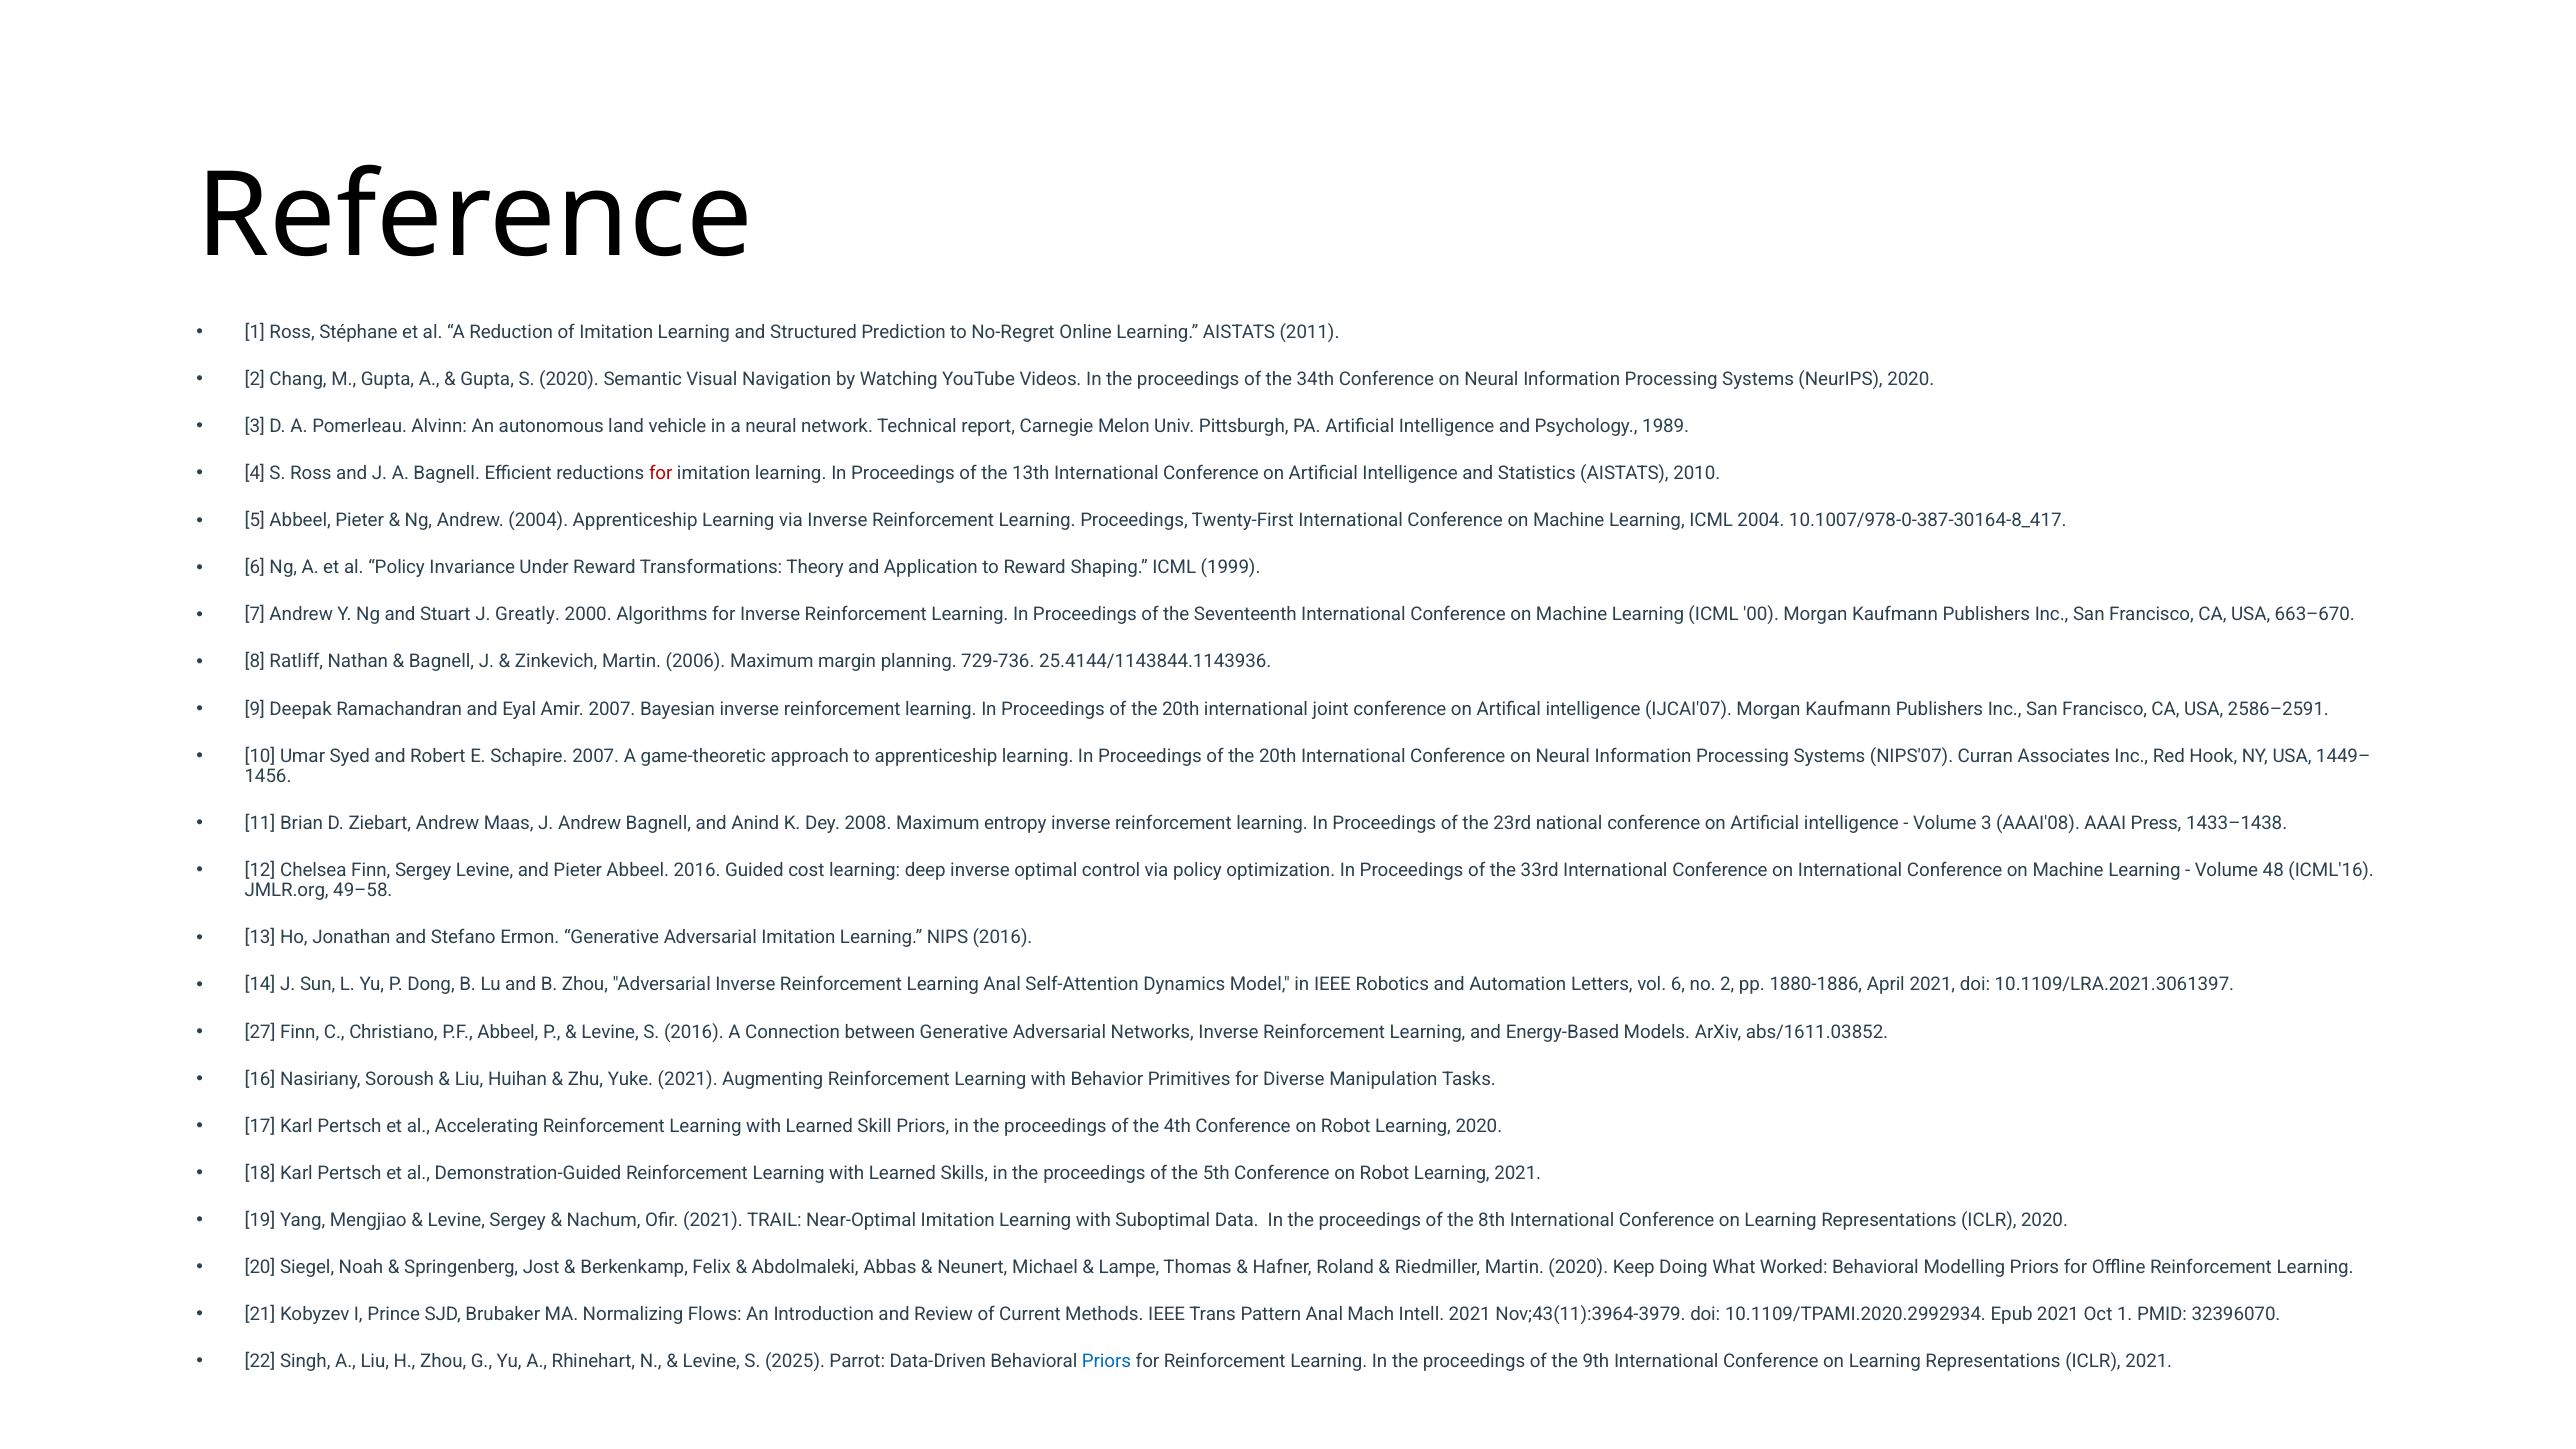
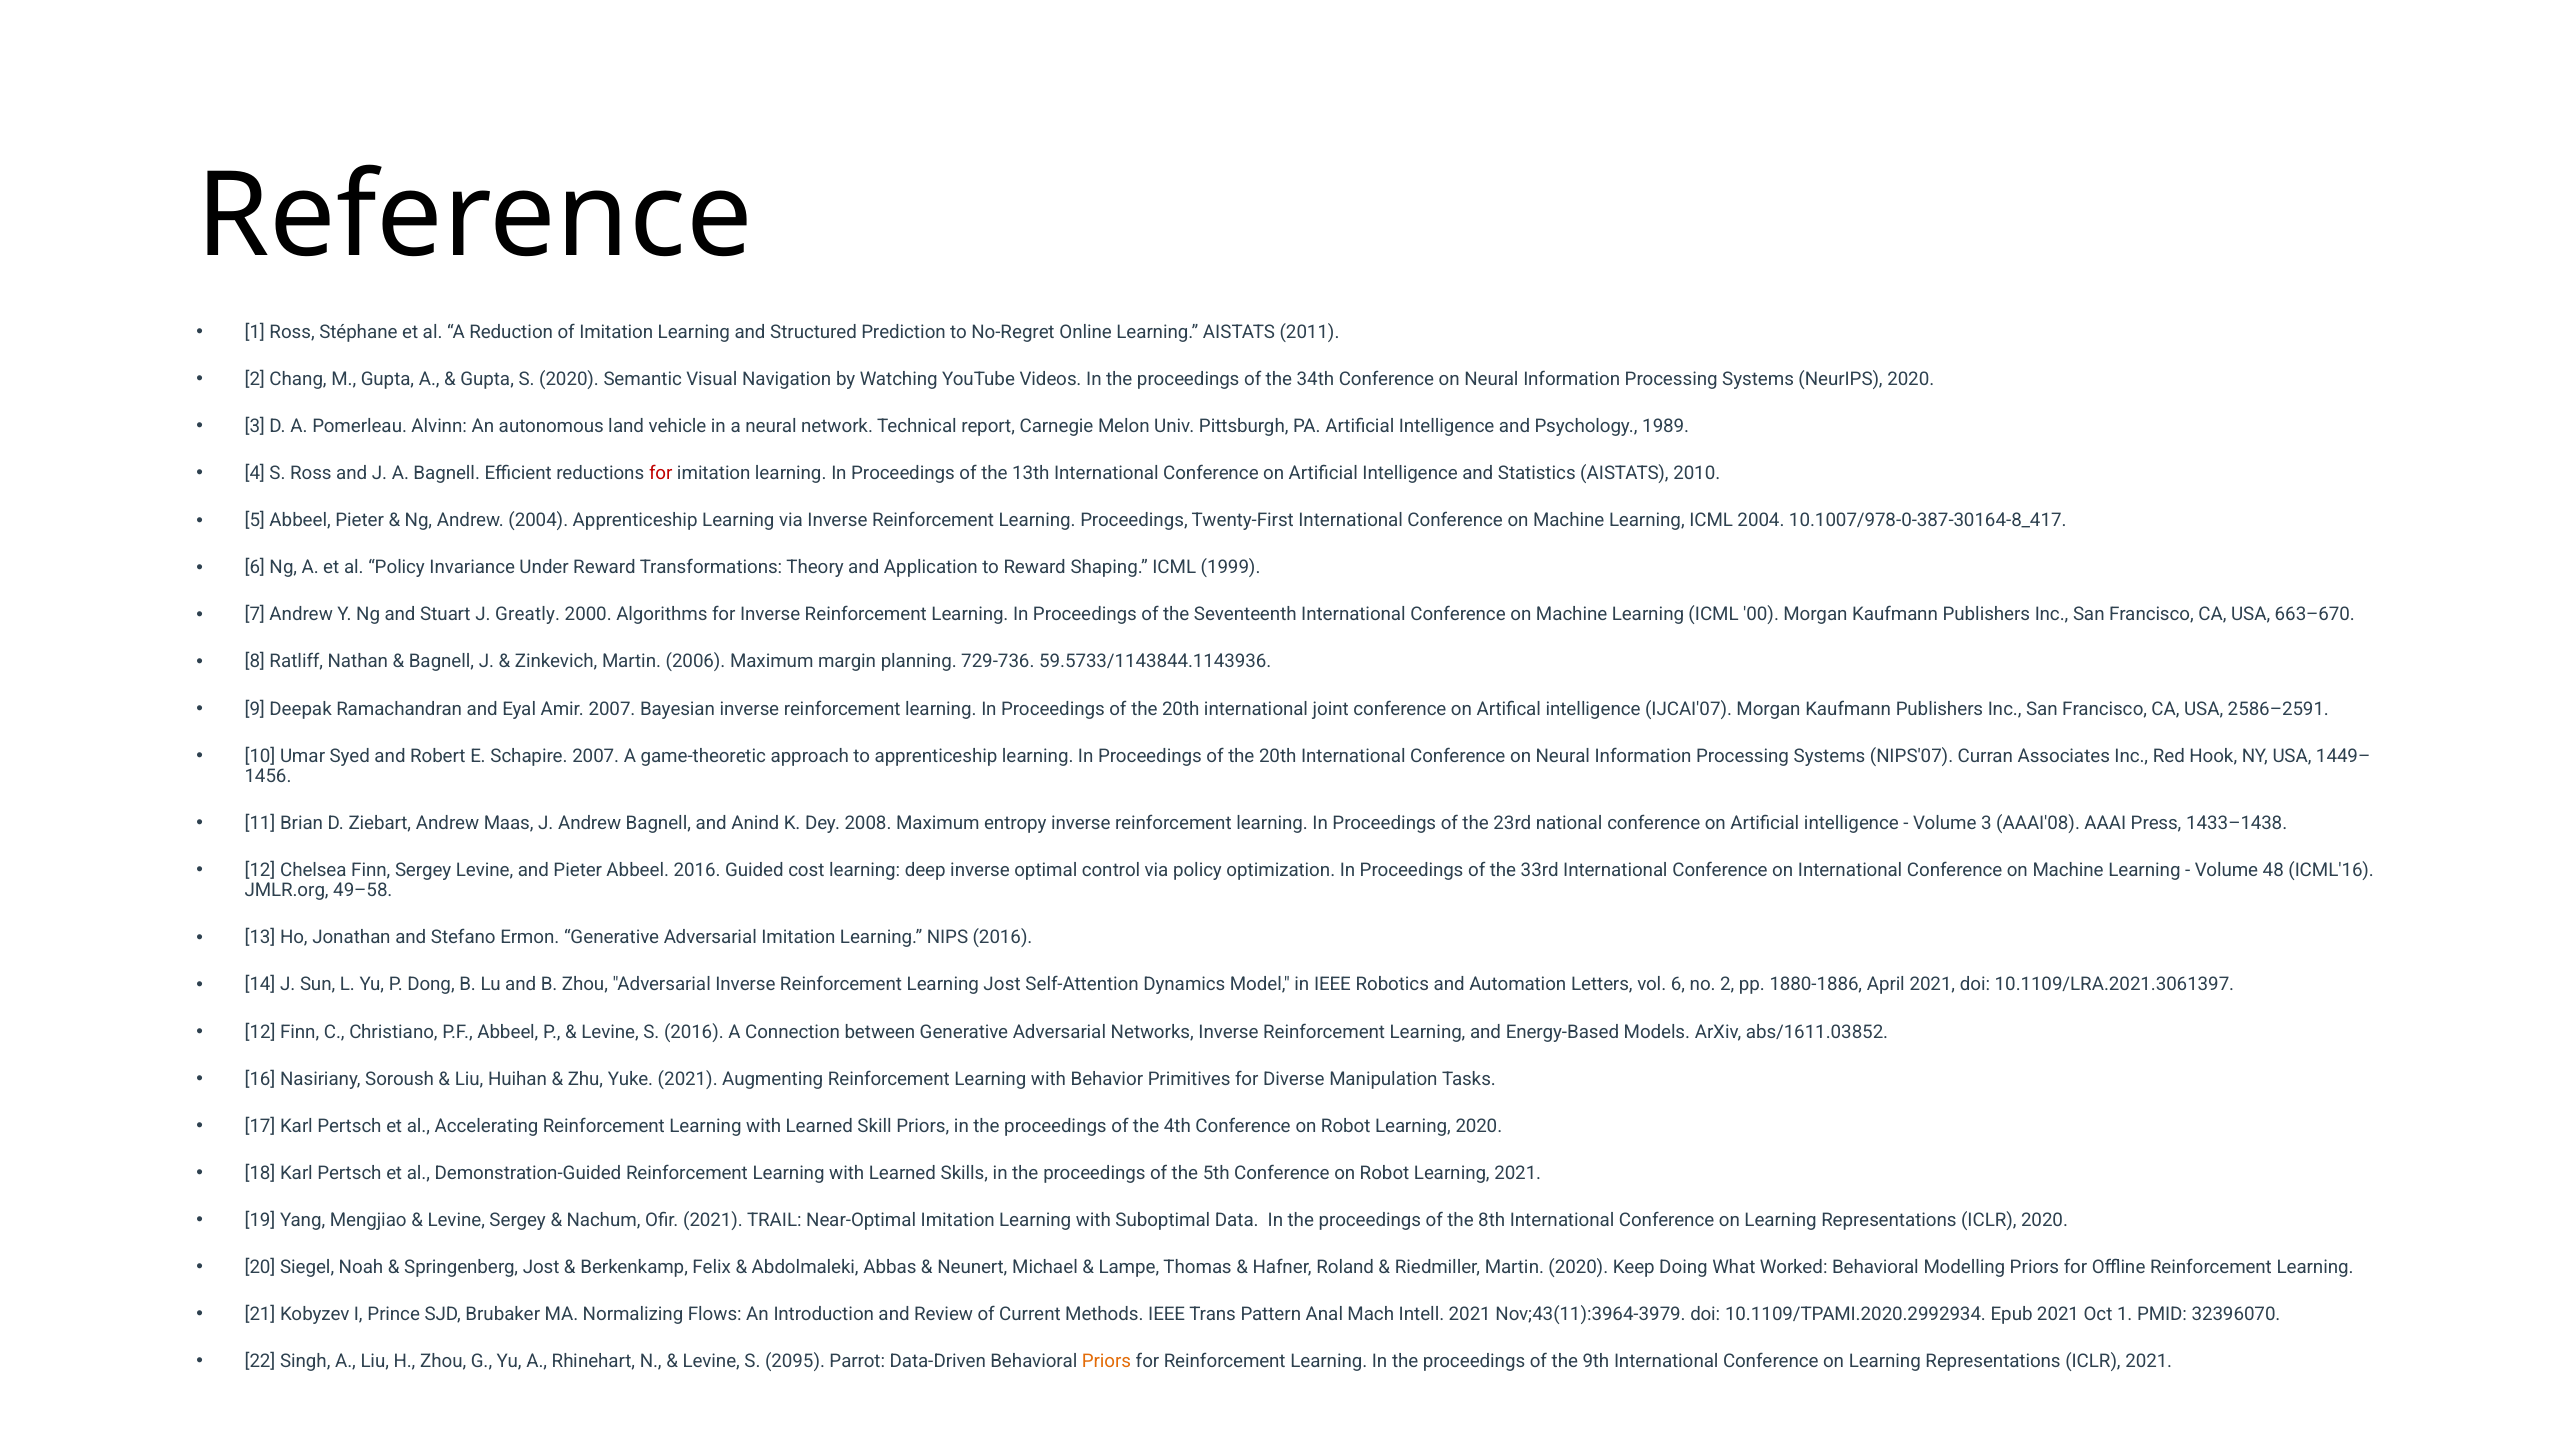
25.4144/1143844.1143936: 25.4144/1143844.1143936 -> 59.5733/1143844.1143936 (1155, 662)
Learning Anal: Anal -> Jost (1002, 985)
27: 27 -> 12 (260, 1032)
2025: 2025 -> 2095 (795, 1361)
Priors colour: blue -> orange (1106, 1361)
